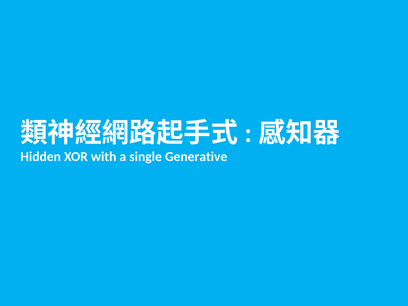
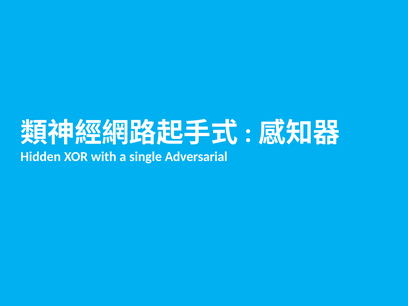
Generative: Generative -> Adversarial (196, 157)
